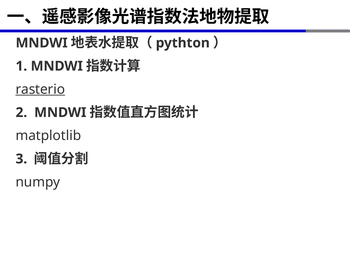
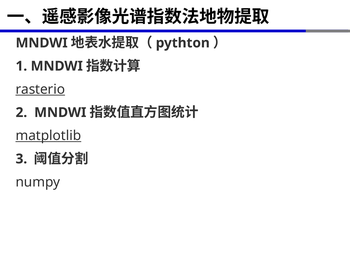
matplotlib underline: none -> present (48, 135)
